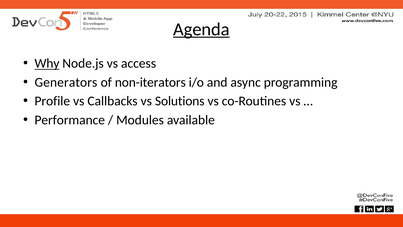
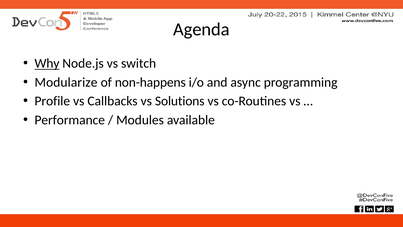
Agenda underline: present -> none (201, 29)
access: access -> switch (139, 63)
Generators: Generators -> Modularize (66, 82)
non-iterators: non-iterators -> non-happens (150, 82)
